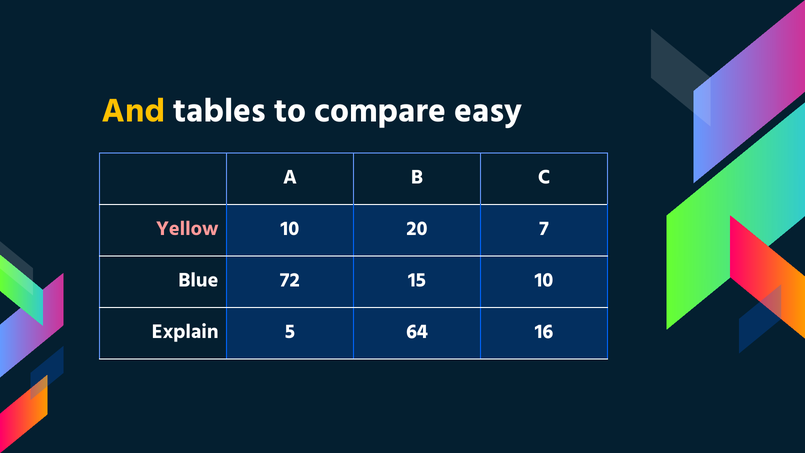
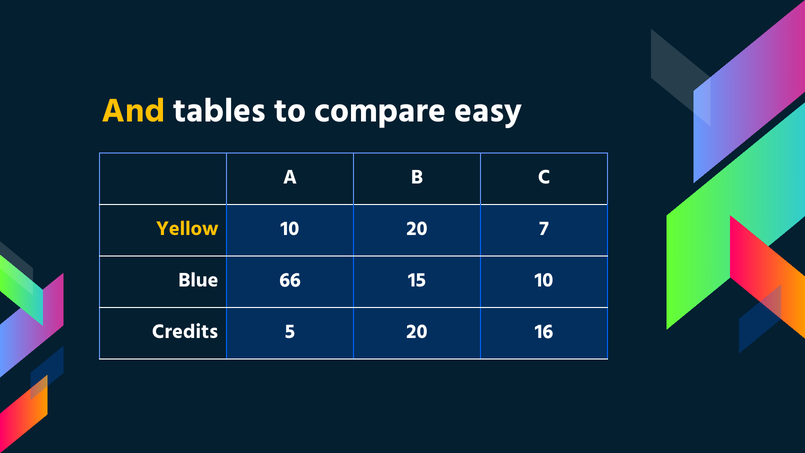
Yellow colour: pink -> yellow (187, 229)
72: 72 -> 66 (290, 280)
Explain: Explain -> Credits (185, 332)
5 64: 64 -> 20 (417, 332)
